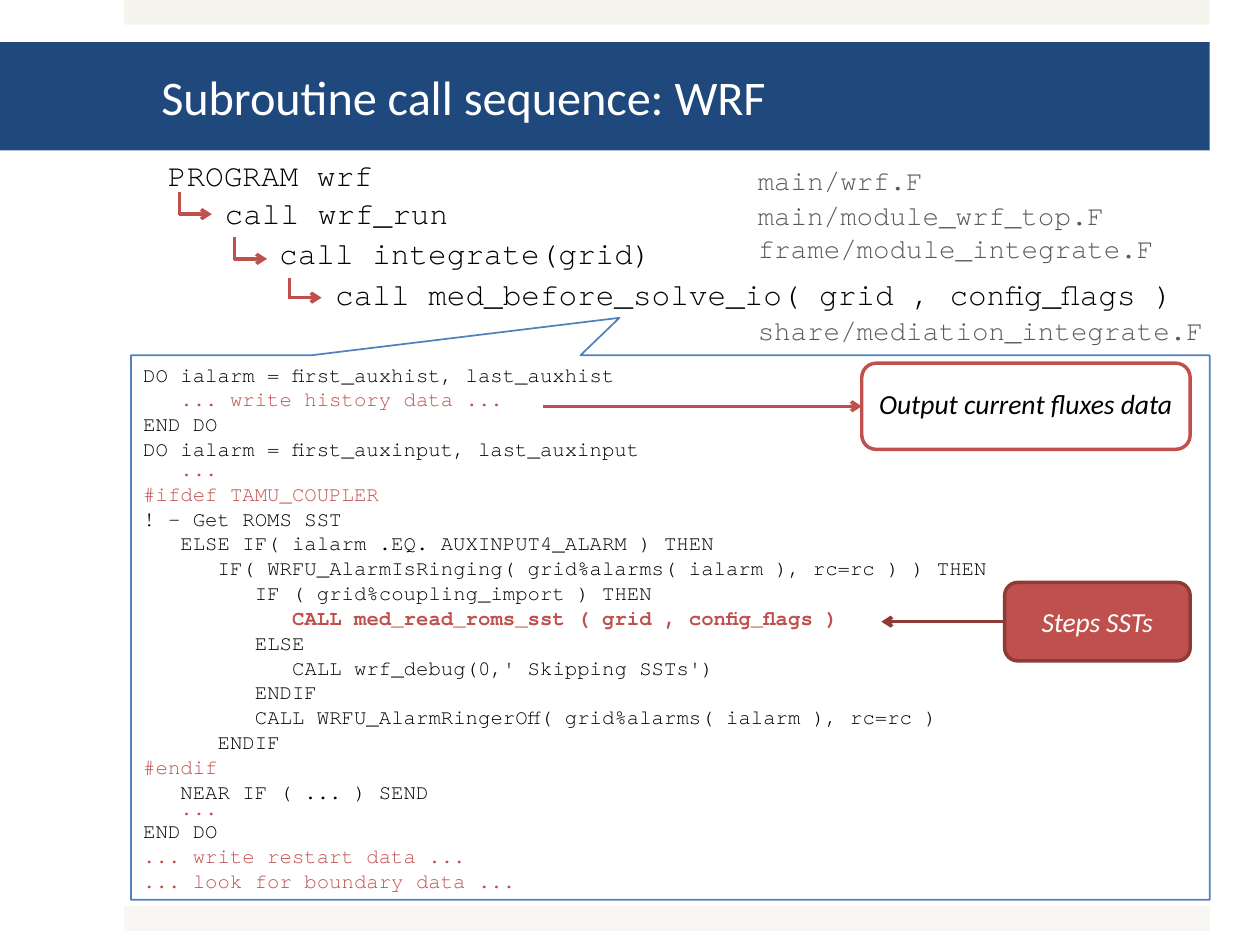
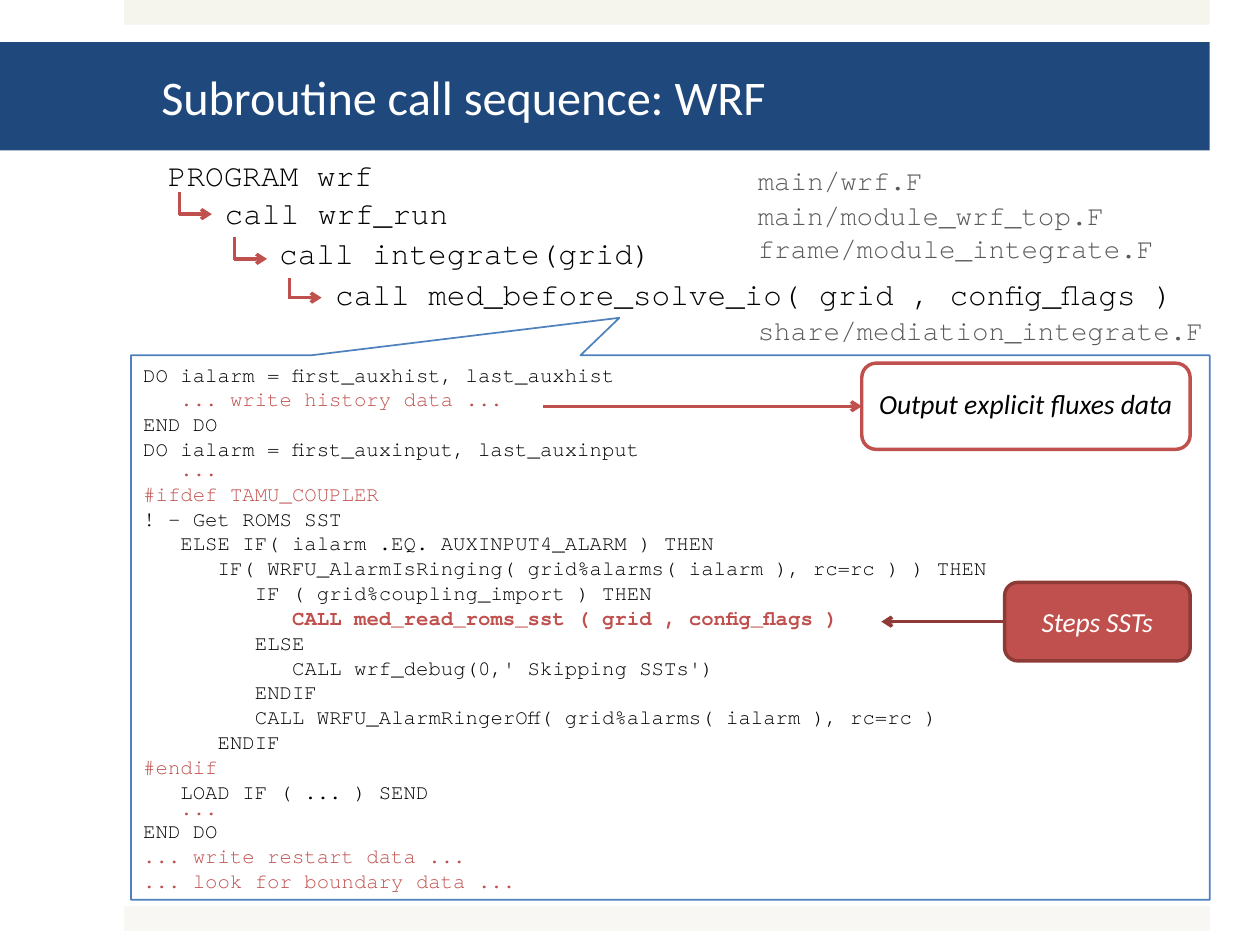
current: current -> explicit (1004, 405)
NEAR: NEAR -> LOAD (205, 792)
